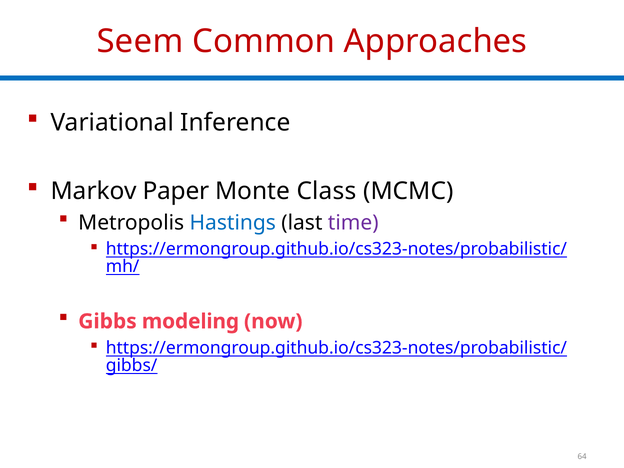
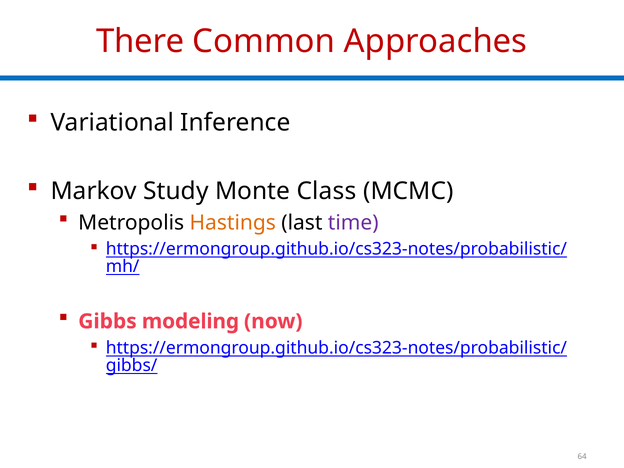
Seem: Seem -> There (140, 41)
Paper: Paper -> Study (176, 191)
Hastings colour: blue -> orange (233, 223)
